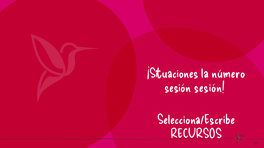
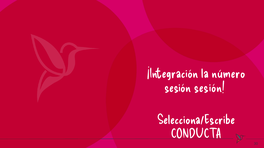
¡Situaciones: ¡Situaciones -> ¡Integración (173, 74)
RECURSOS: RECURSOS -> CONDUCTA (196, 135)
